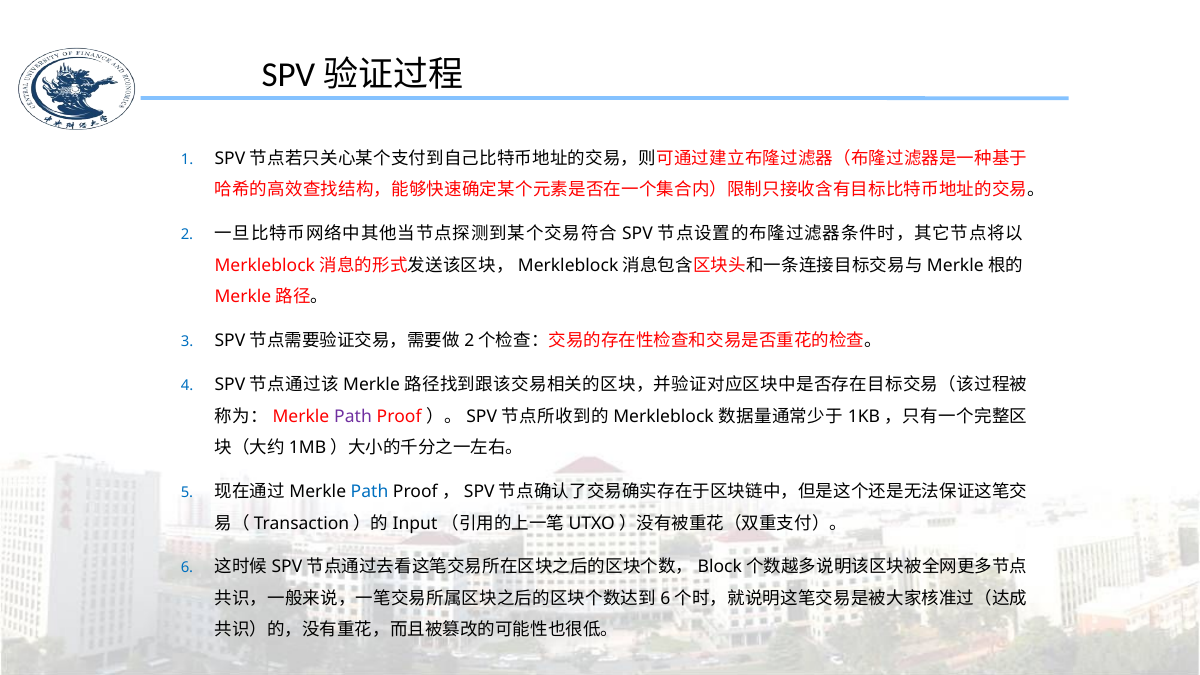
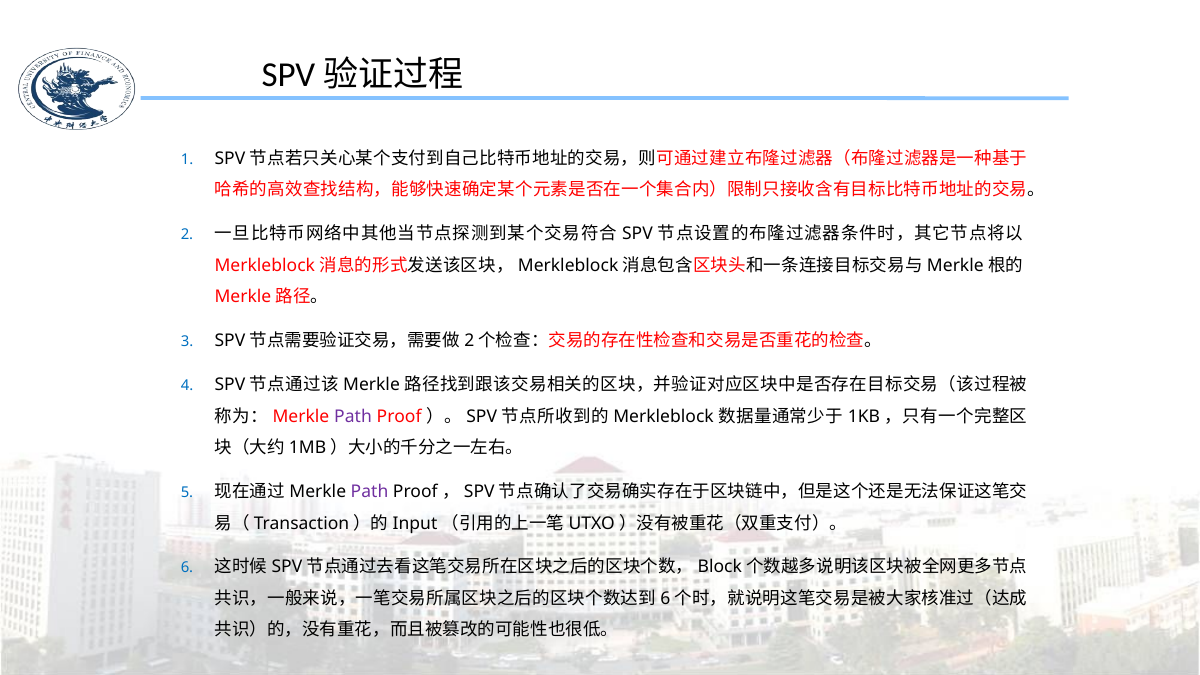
Path colour: blue -> purple (370, 492)
